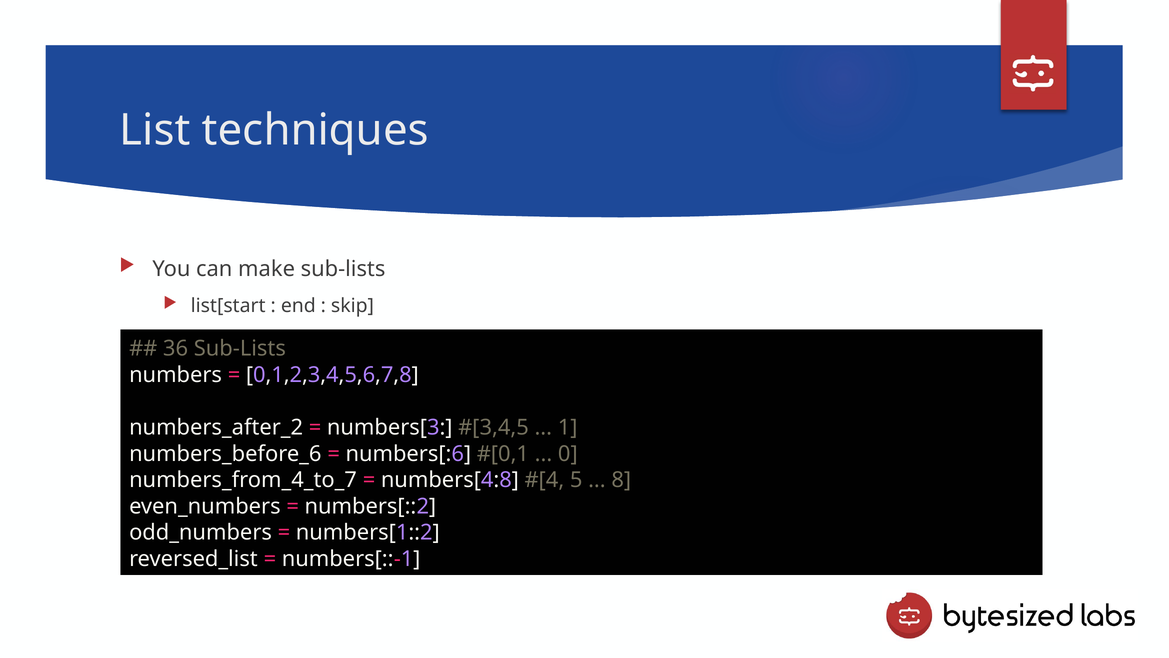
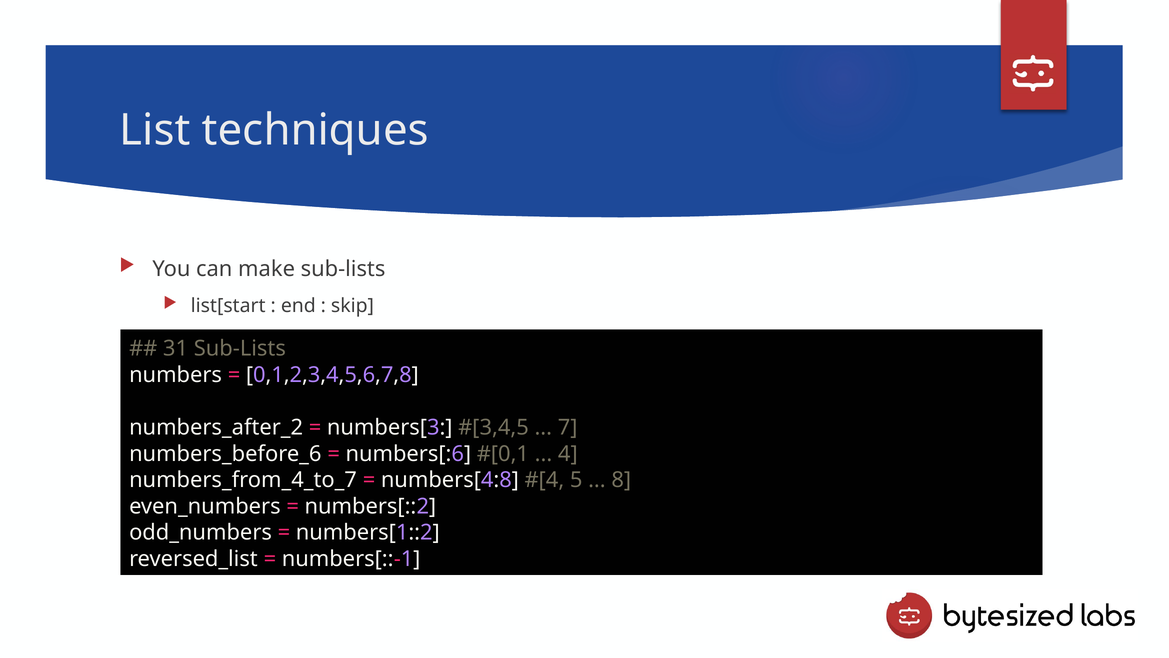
36: 36 -> 31 (176, 348)
1: 1 -> 7 (568, 427)
0: 0 -> 4 (568, 453)
